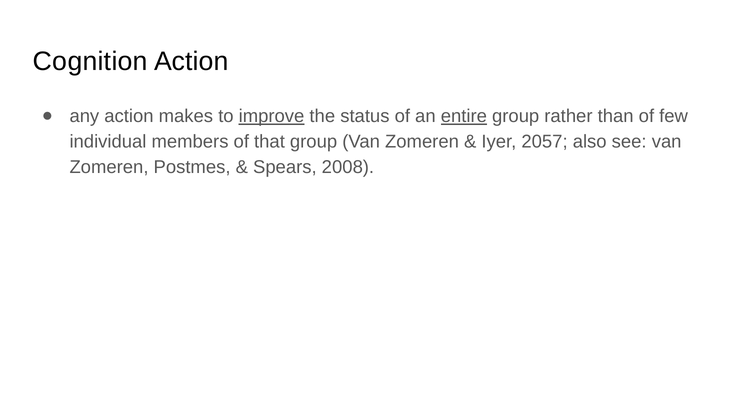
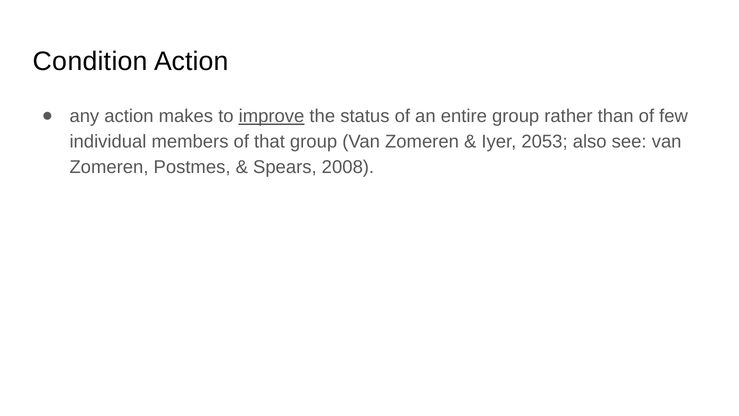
Cognition: Cognition -> Condition (90, 61)
entire underline: present -> none (464, 116)
2057: 2057 -> 2053 (545, 142)
